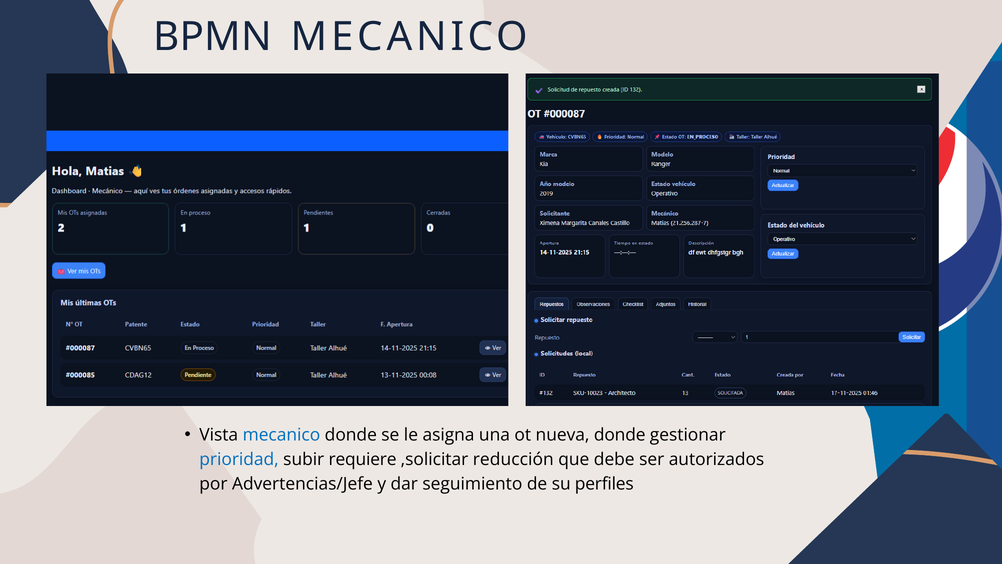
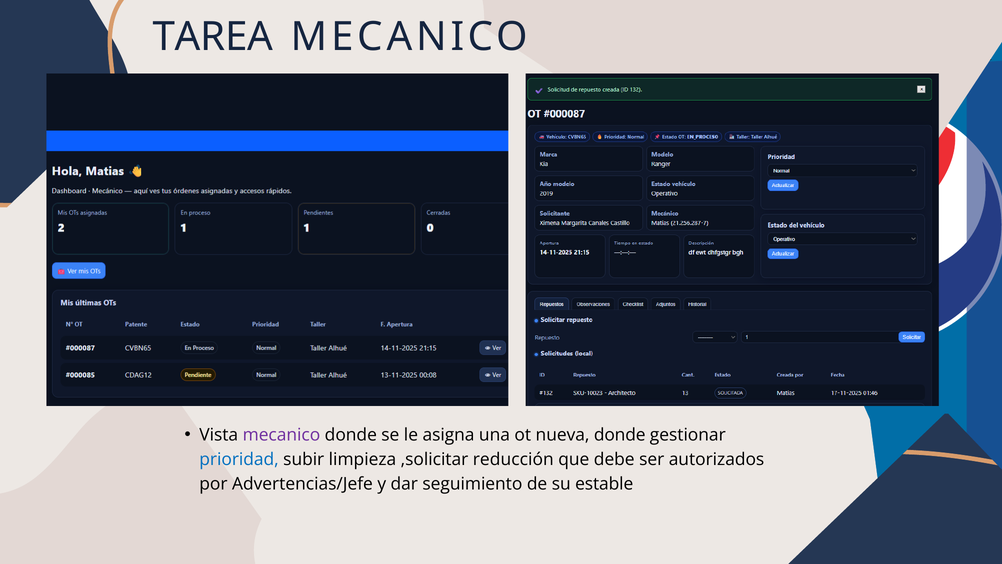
BPMN: BPMN -> TAREA (213, 37)
mecanico colour: blue -> purple (281, 435)
requiere: requiere -> limpieza (362, 459)
perfiles: perfiles -> estable (604, 484)
